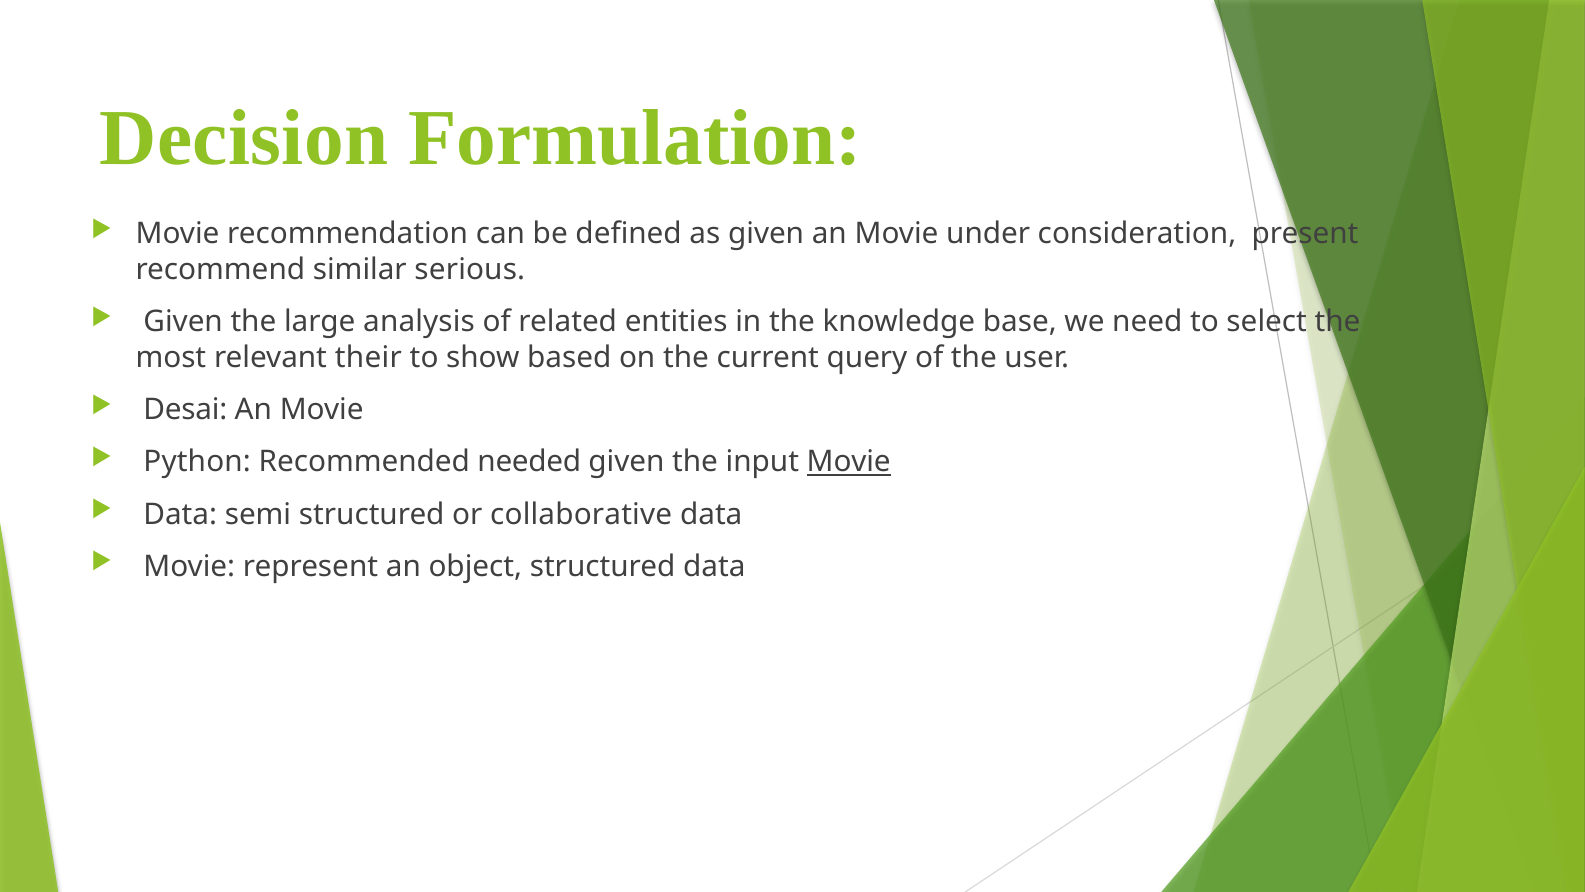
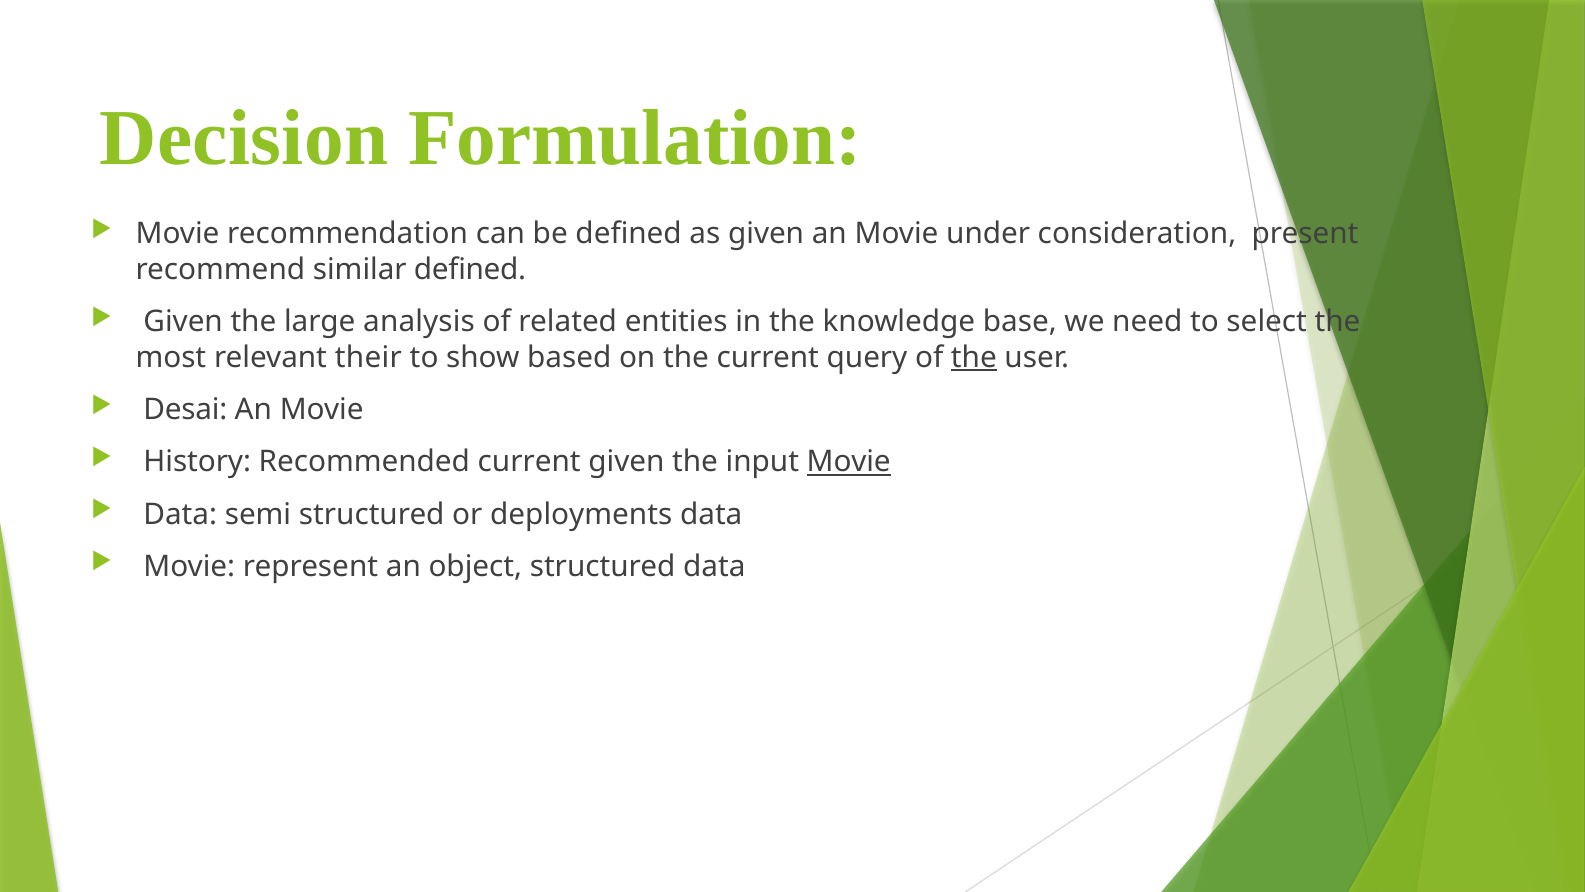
similar serious: serious -> defined (470, 270)
the underline: none -> present (974, 357)
Python: Python -> History (197, 462)
Recommended needed: needed -> current (529, 462)
collaborative: collaborative -> deployments (581, 514)
